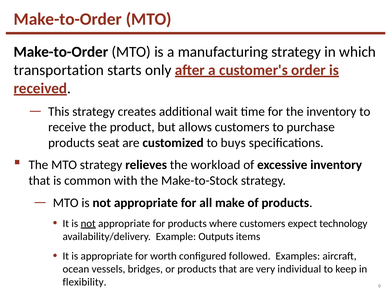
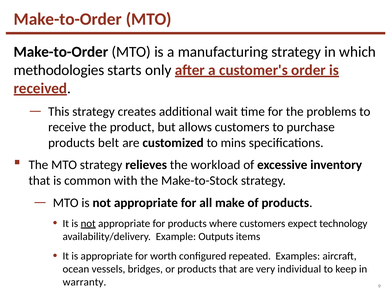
transportation: transportation -> methodologies (59, 70)
the inventory: inventory -> problems (331, 112)
seat: seat -> belt (109, 143)
buys: buys -> mins (233, 143)
followed: followed -> repeated (250, 256)
flexibility: flexibility -> warranty (85, 282)
